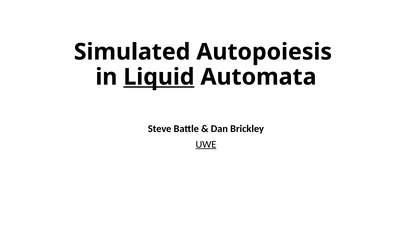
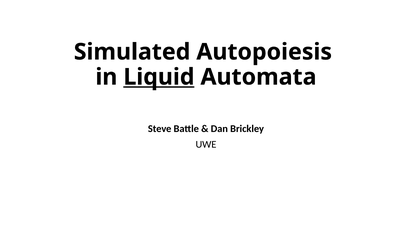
UWE underline: present -> none (206, 144)
